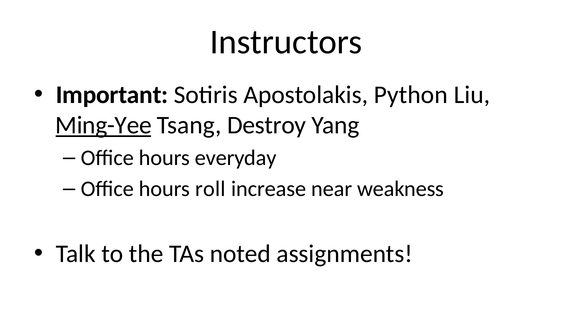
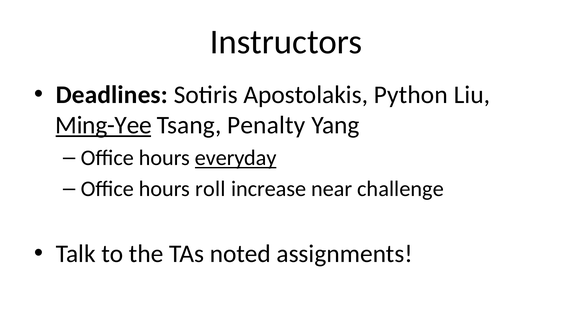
Important: Important -> Deadlines (112, 95)
Destroy: Destroy -> Penalty (266, 126)
everyday underline: none -> present (236, 158)
weakness: weakness -> challenge (400, 189)
